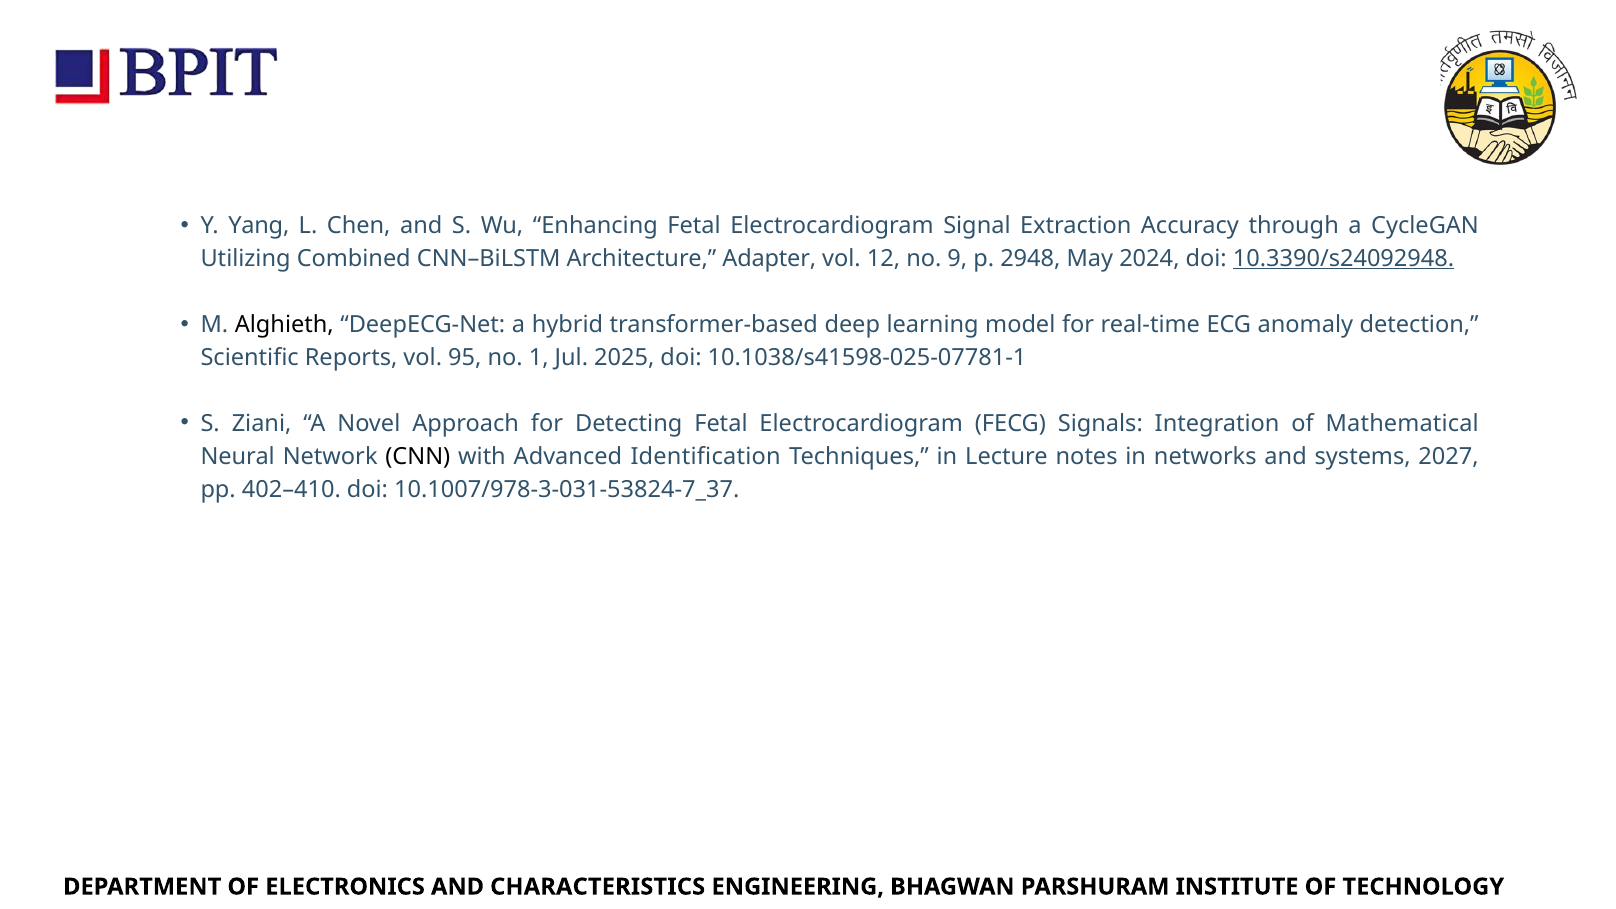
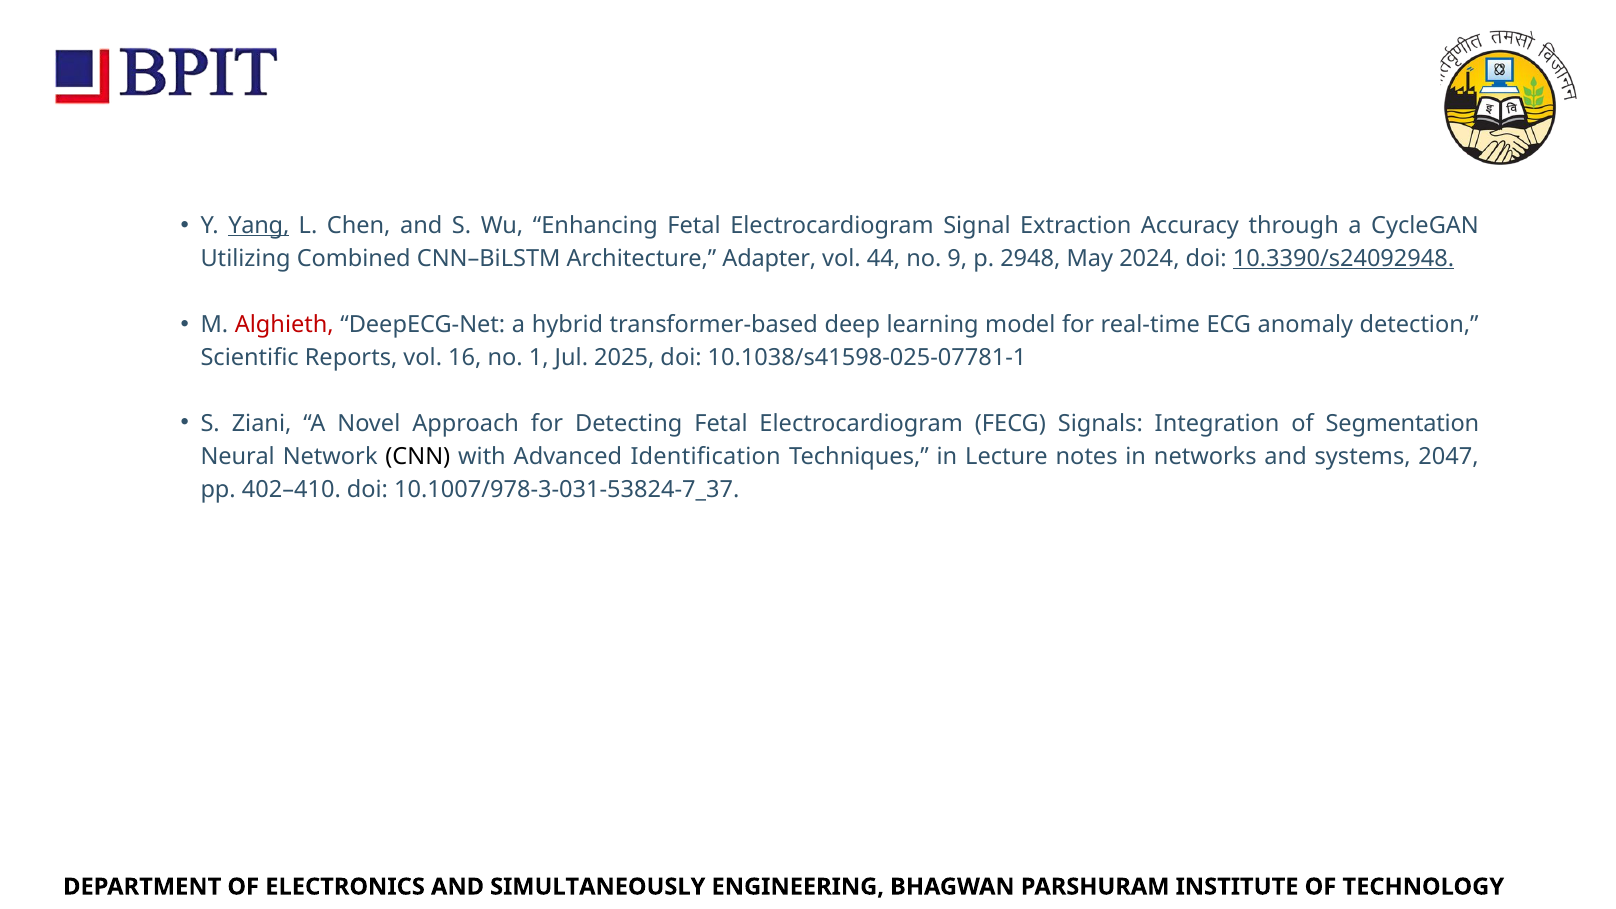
Yang underline: none -> present (259, 226)
12: 12 -> 44 (883, 259)
Alghieth colour: black -> red (284, 325)
95: 95 -> 16 (465, 358)
Mathematical: Mathematical -> Segmentation (1402, 424)
2027: 2027 -> 2047 (1449, 457)
CHARACTERISTICS: CHARACTERISTICS -> SIMULTANEOUSLY (598, 887)
